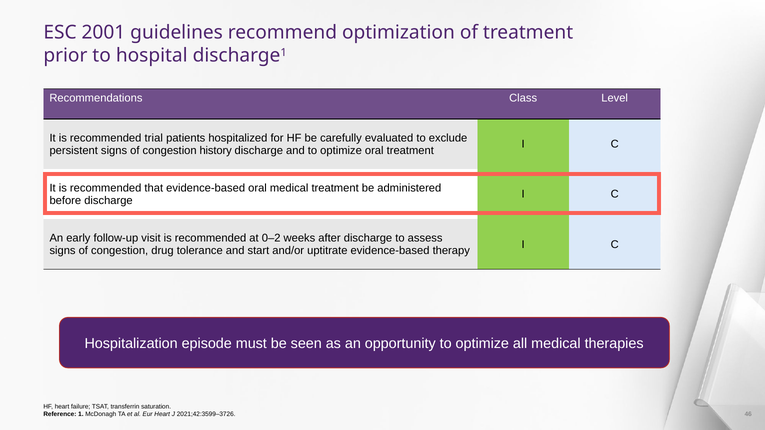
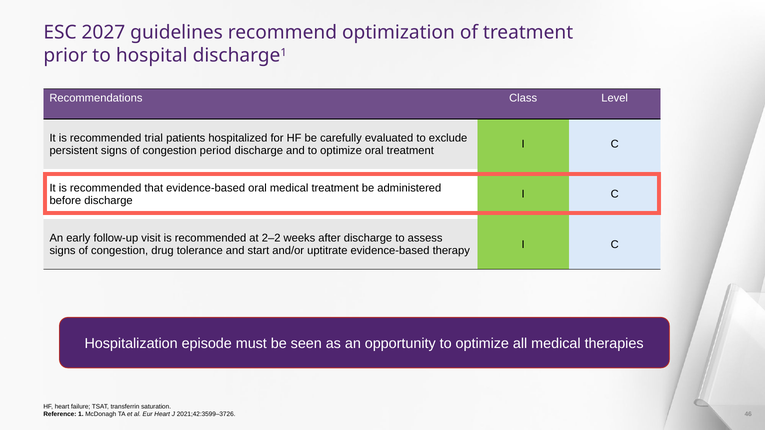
2001: 2001 -> 2027 (103, 33)
history: history -> period (216, 151)
0–2: 0–2 -> 2–2 (271, 238)
